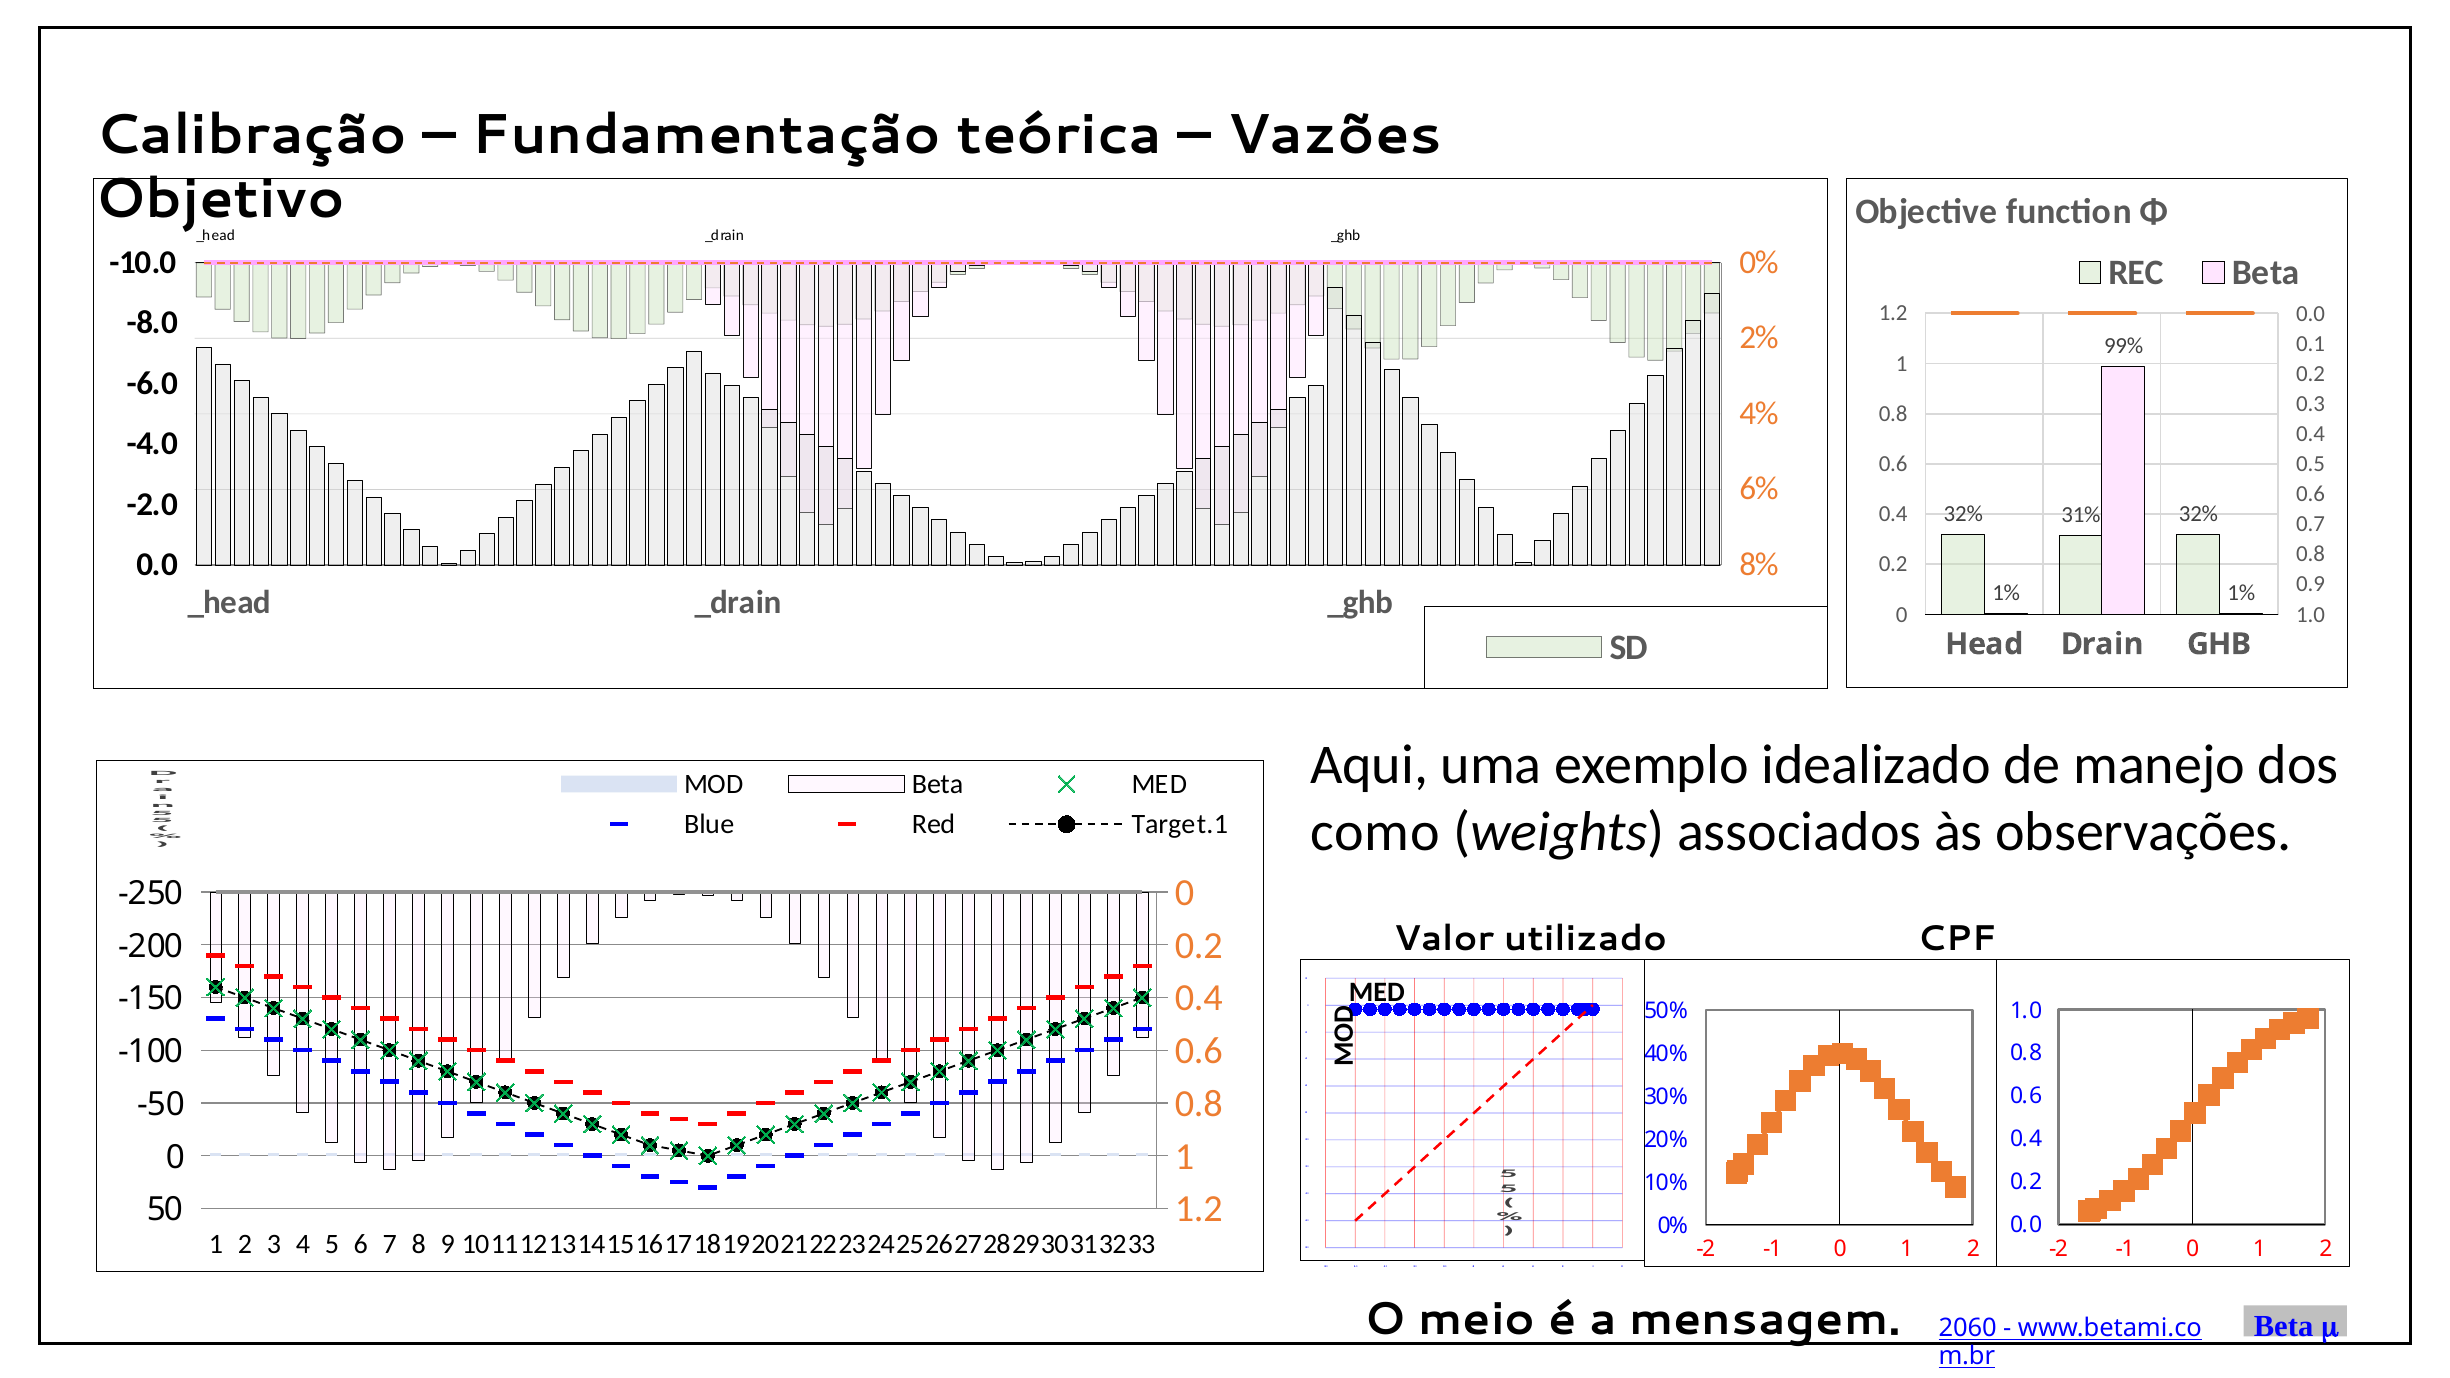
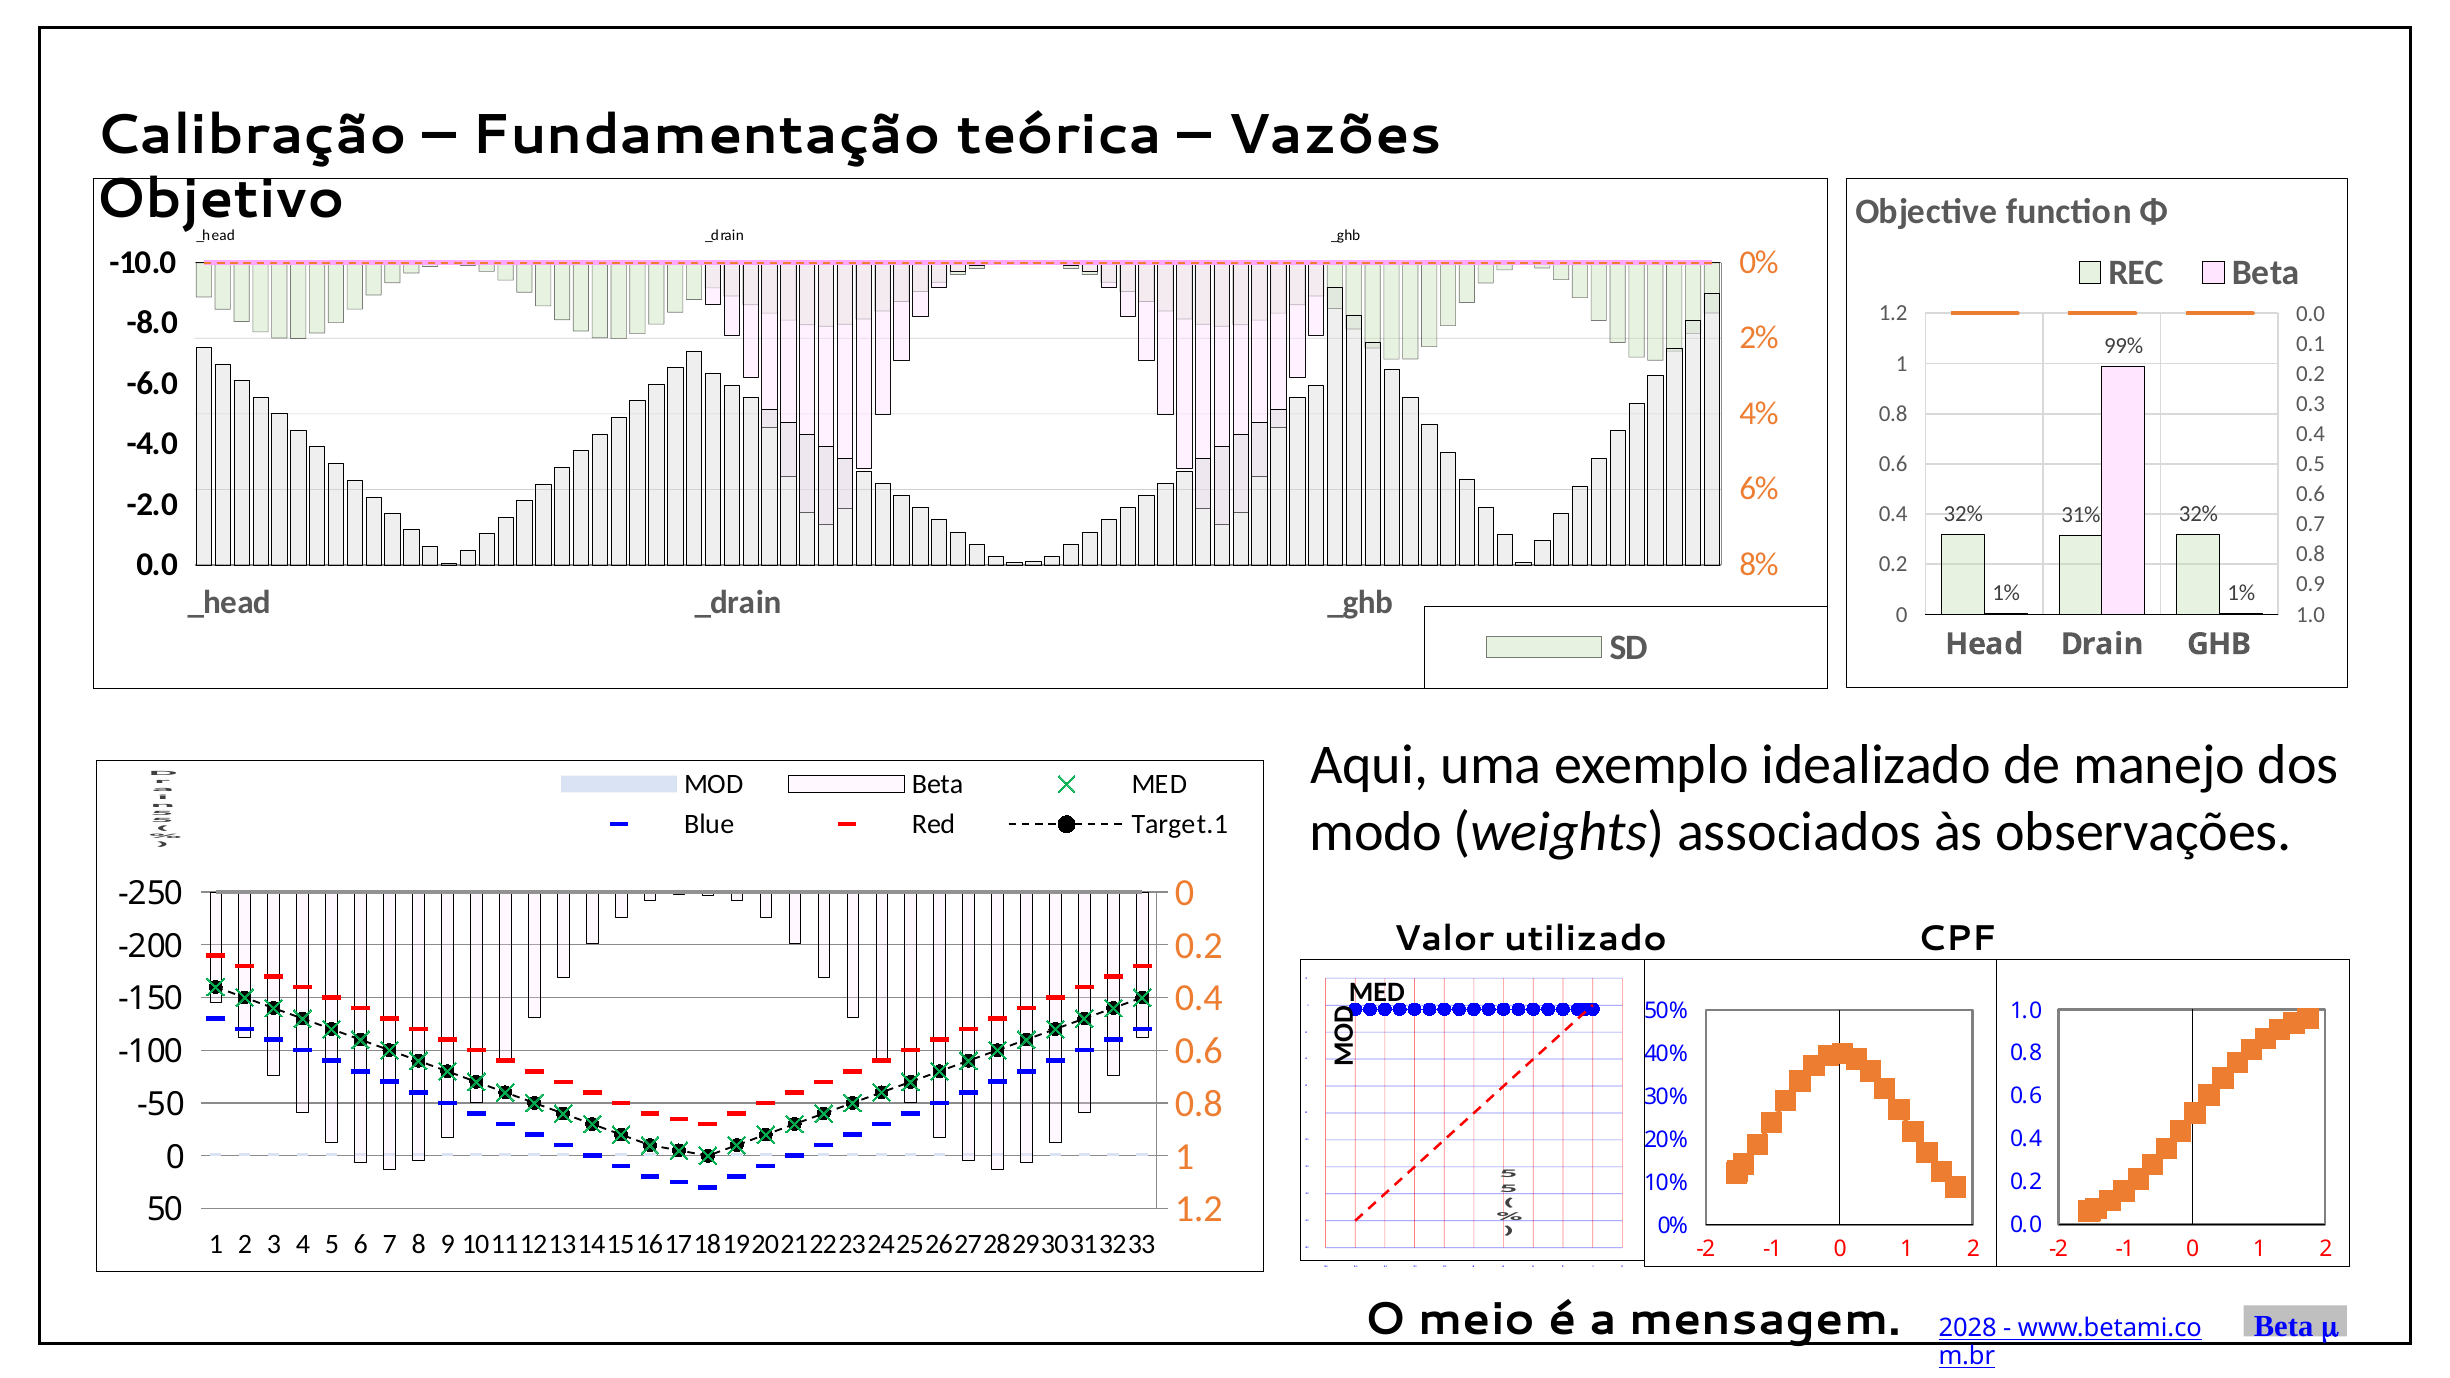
como: como -> modo (1376, 832)
2060: 2060 -> 2028 (1968, 1328)
